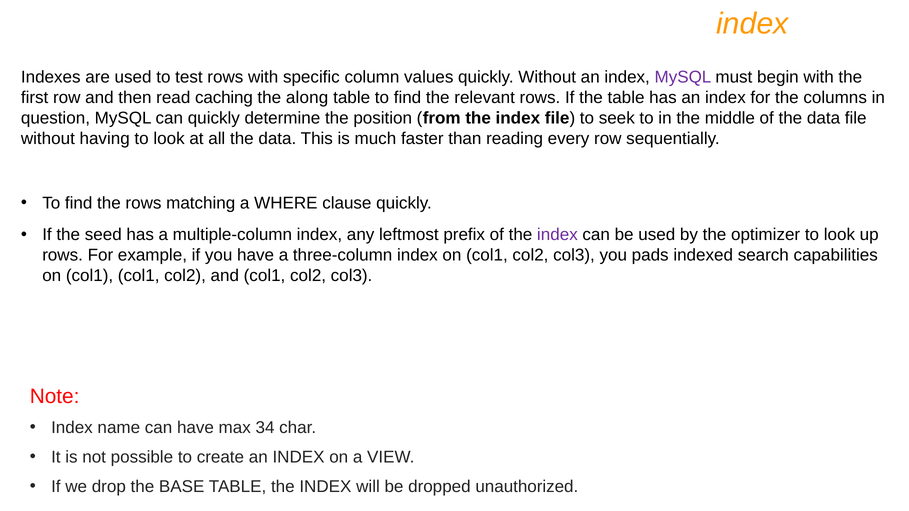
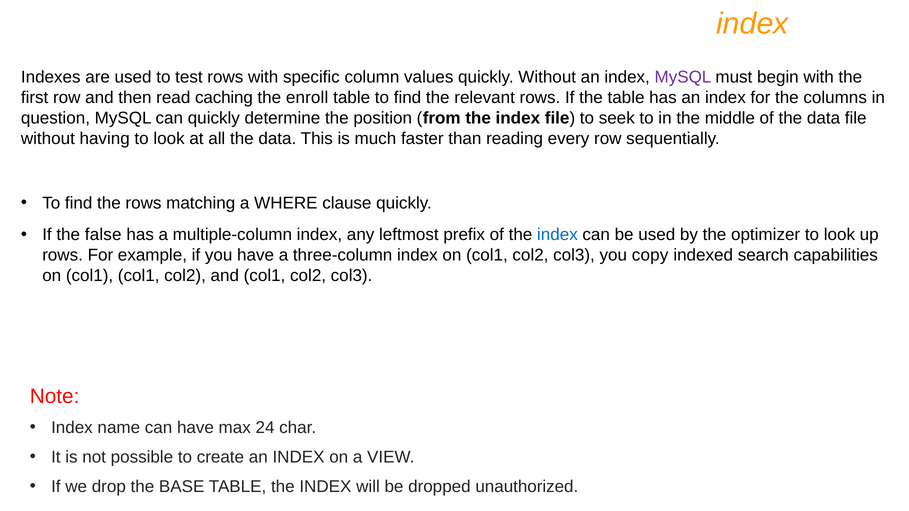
along: along -> enroll (307, 98)
seed: seed -> false (103, 235)
index colour: purple -> blue (557, 235)
pads: pads -> copy (650, 255)
34: 34 -> 24 (265, 428)
